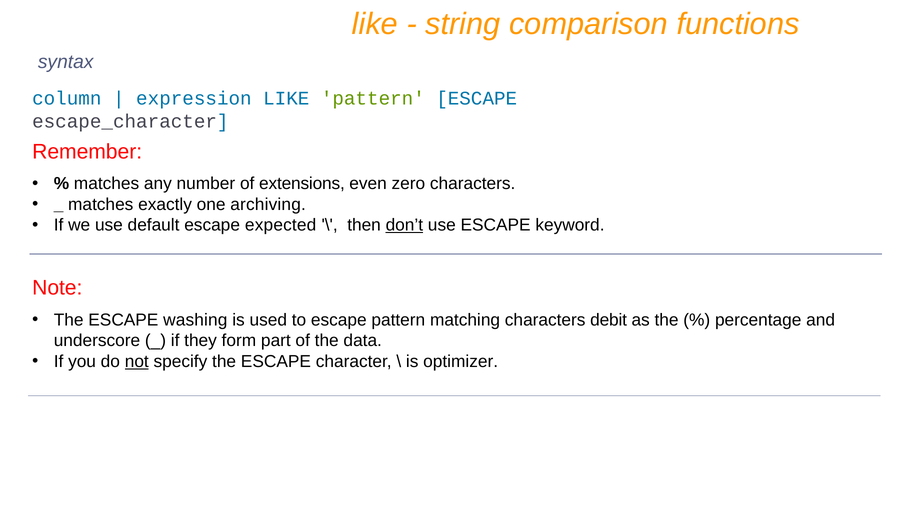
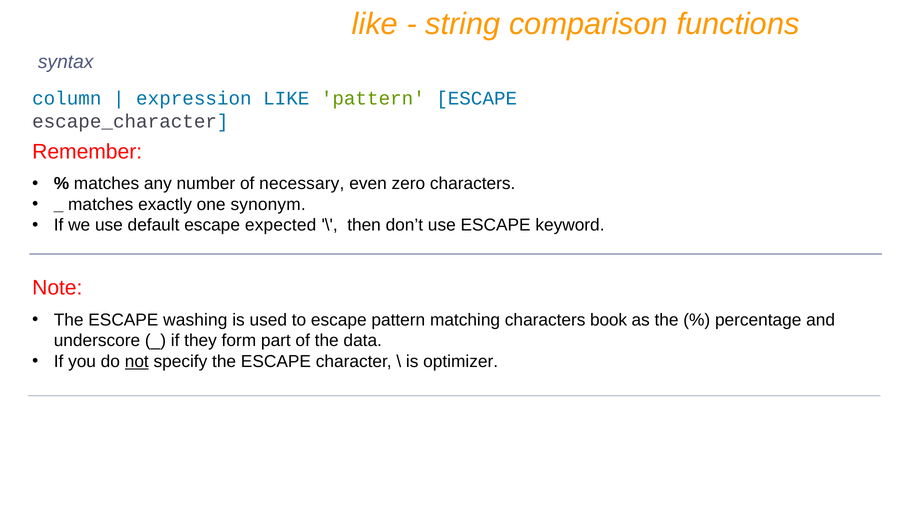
extensions: extensions -> necessary (302, 184)
archiving: archiving -> synonym (268, 204)
don’t underline: present -> none (404, 225)
debit: debit -> book (609, 320)
